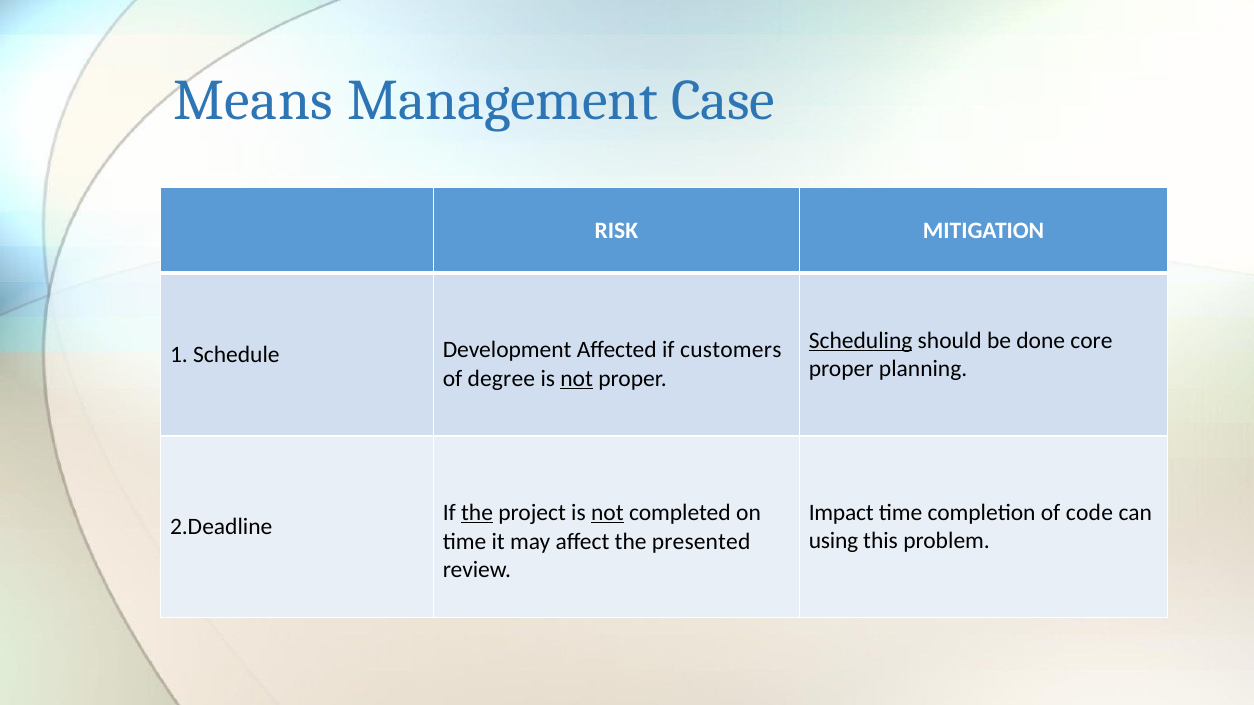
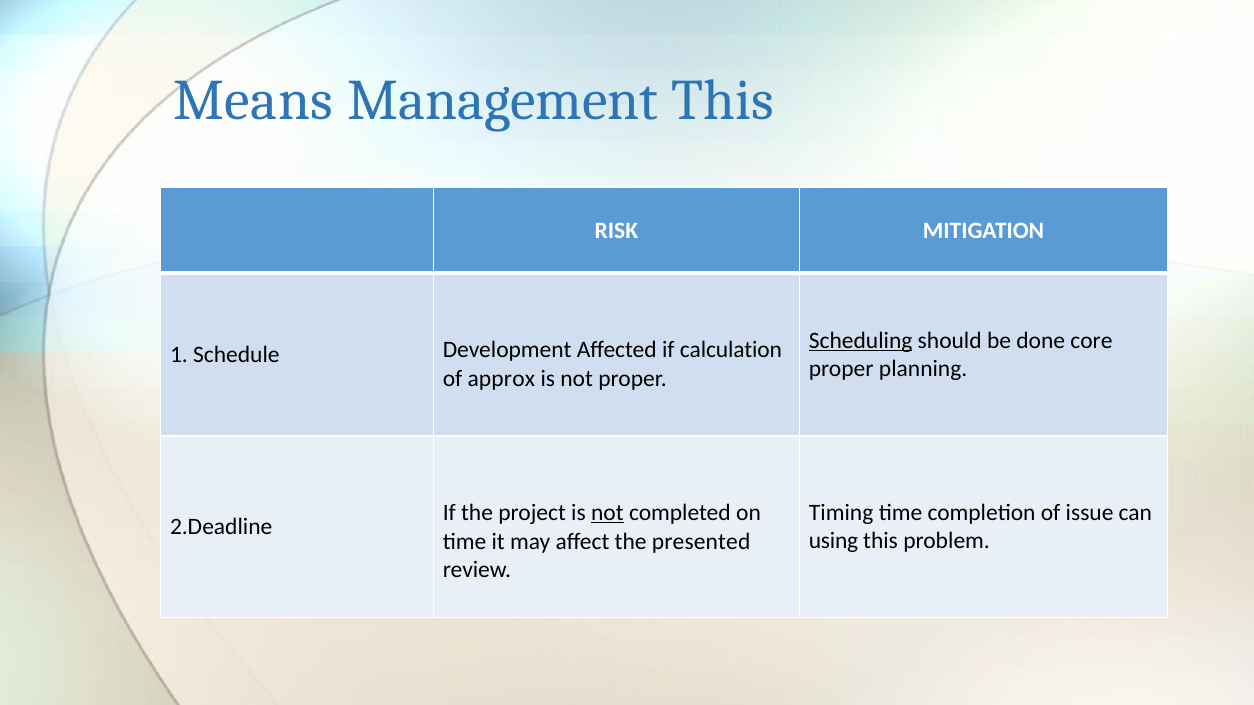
Management Case: Case -> This (723, 100)
customers: customers -> calculation (731, 350)
degree: degree -> approx (501, 379)
not underline: present -> none (577, 379)
Impact: Impact -> Timing (841, 513)
code: code -> issue (1090, 513)
the underline: present -> none (477, 513)
